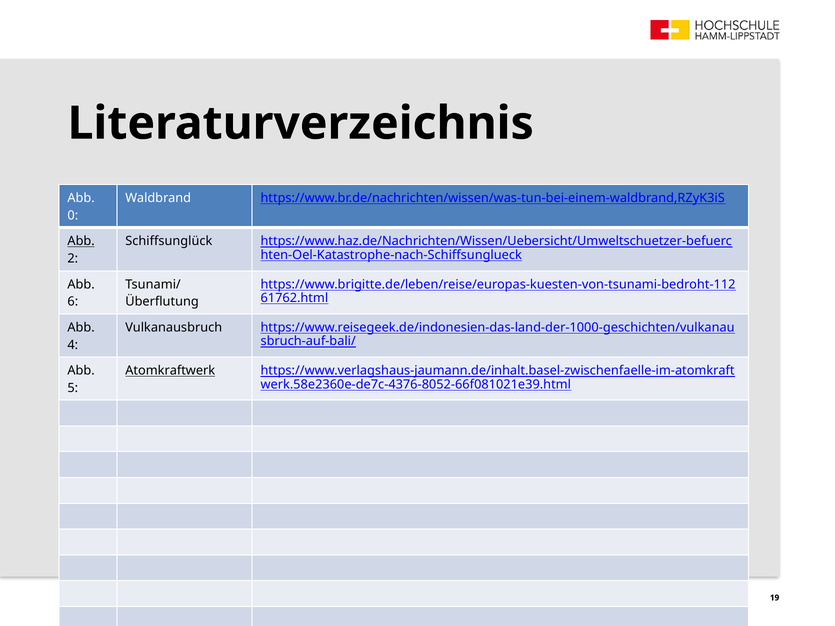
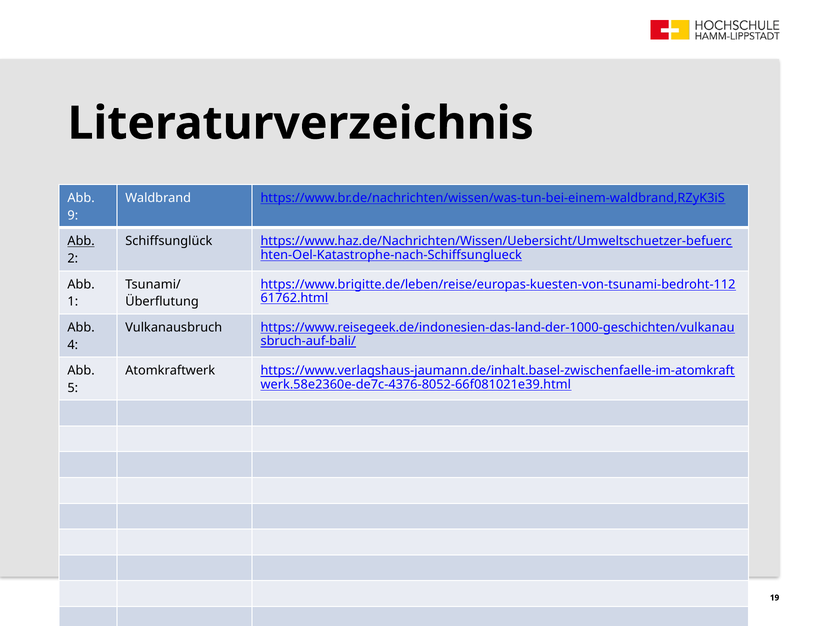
0: 0 -> 9 (73, 216)
6: 6 -> 1 (73, 302)
Atomkraftwerk underline: present -> none (170, 371)
